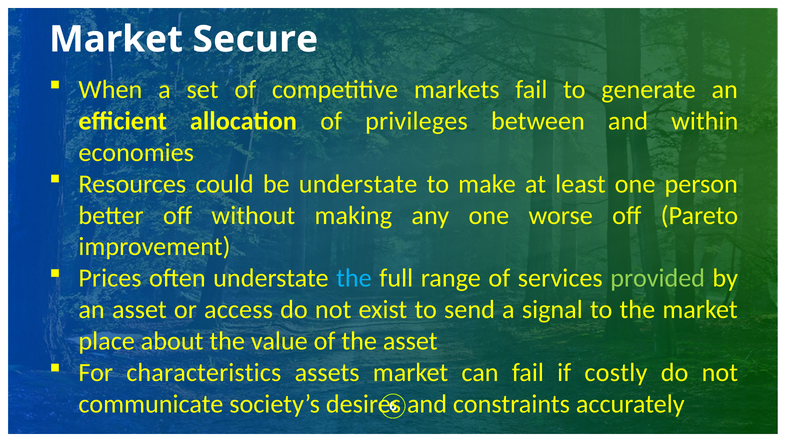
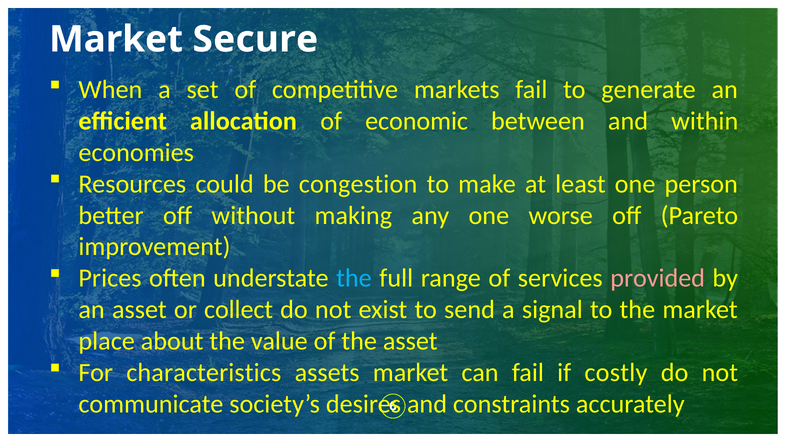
privileges: privileges -> economic (417, 121)
be understate: understate -> congestion (358, 184)
provided colour: light green -> pink (658, 278)
access: access -> collect (239, 310)
